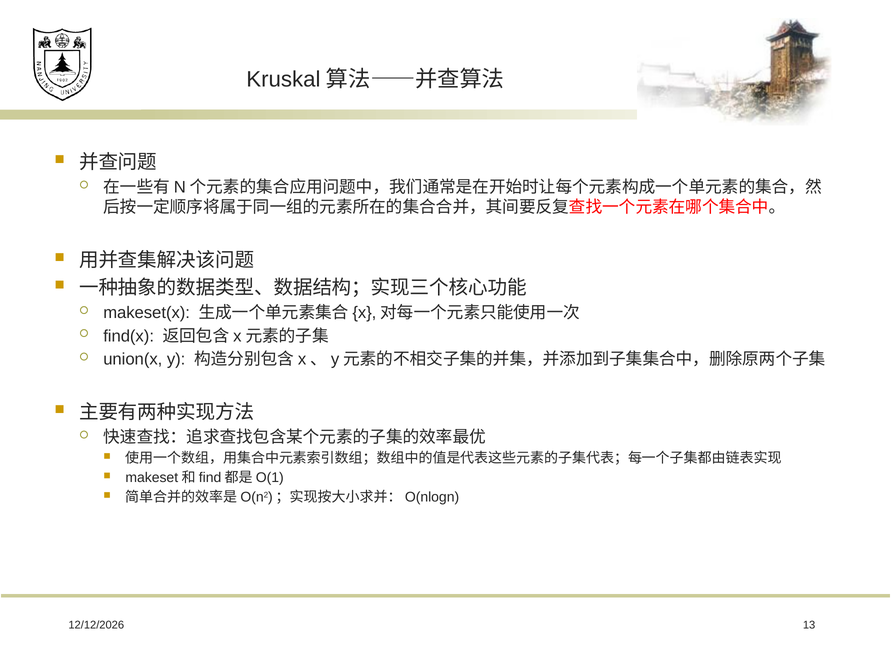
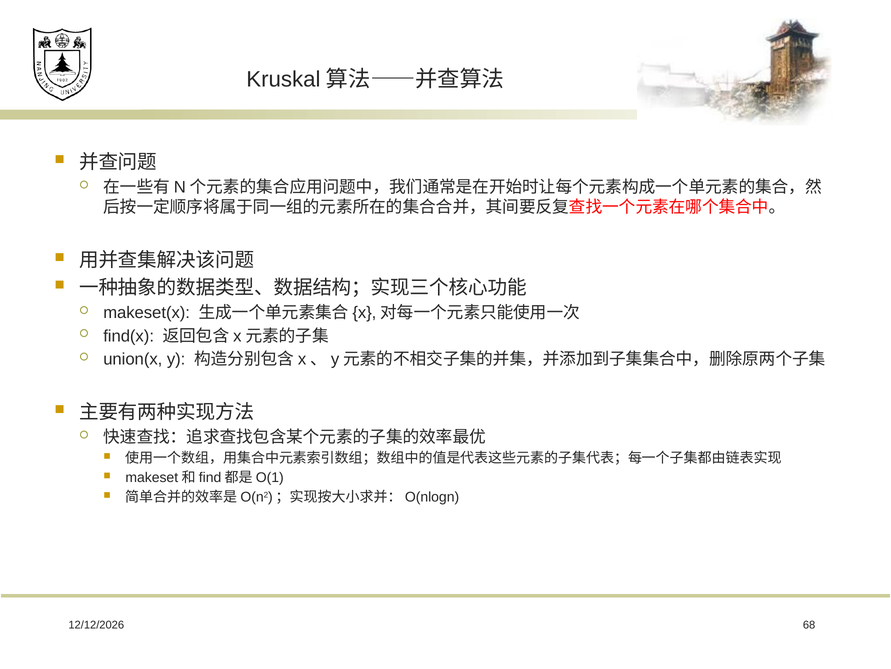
13: 13 -> 68 (809, 624)
